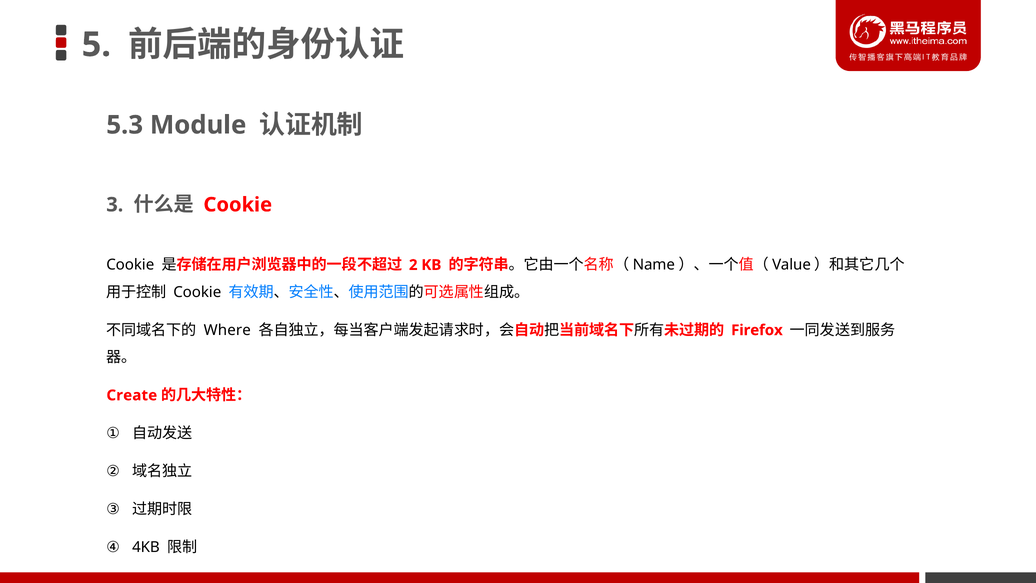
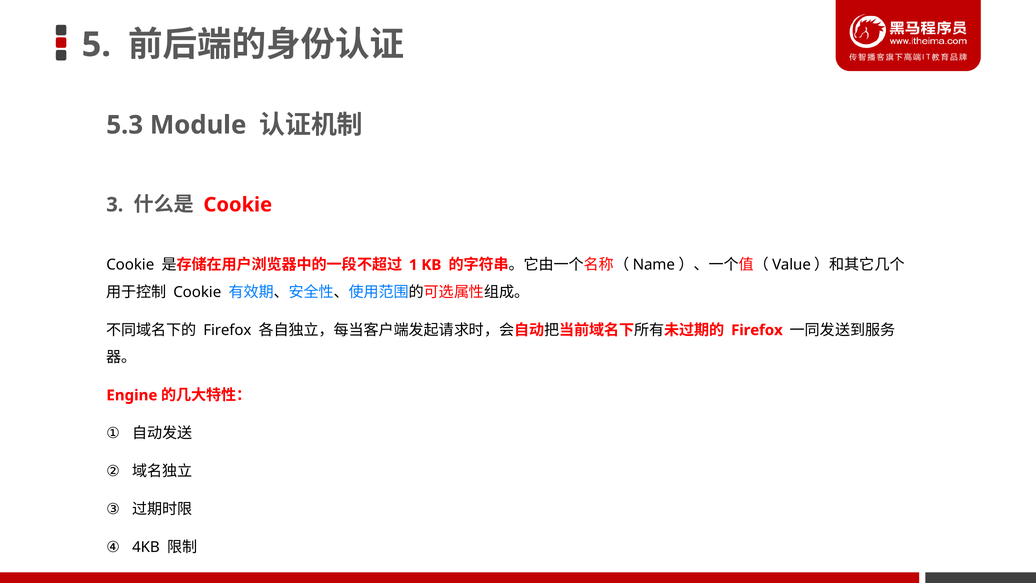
2: 2 -> 1 (413, 265)
Where: Where -> Firefox (227, 330)
Create: Create -> Engine (132, 395)
